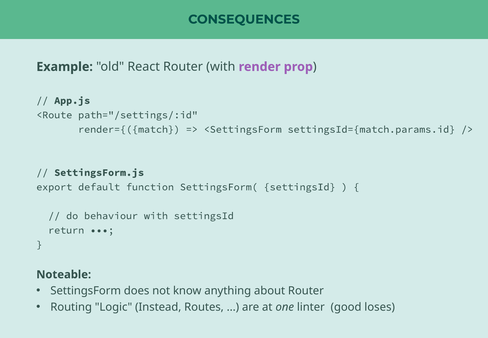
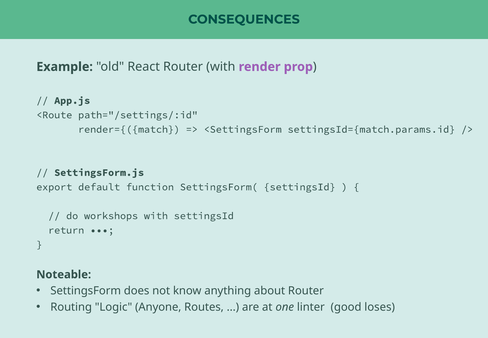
behaviour: behaviour -> workshops (111, 216)
Instead: Instead -> Anyone (158, 307)
